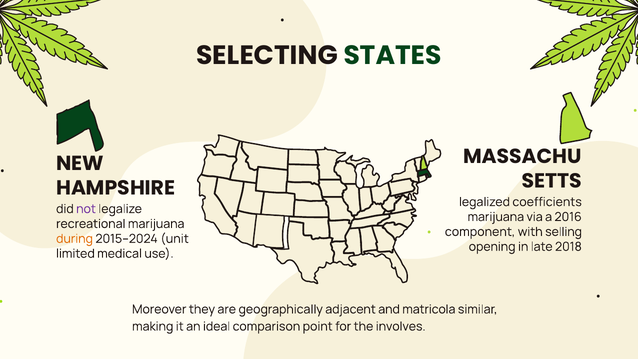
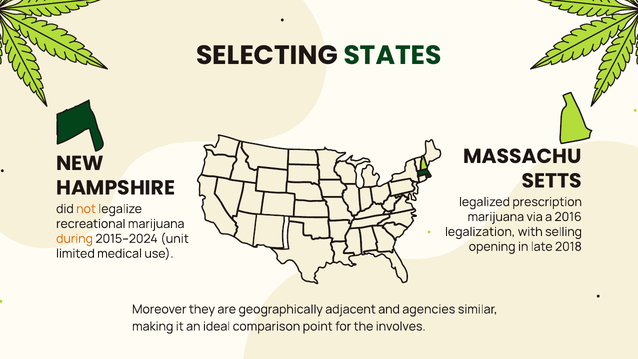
coefficients: coefficients -> prescription (547, 202)
not colour: purple -> orange (86, 209)
component: component -> legalization (480, 232)
matricola: matricola -> agencies (429, 309)
